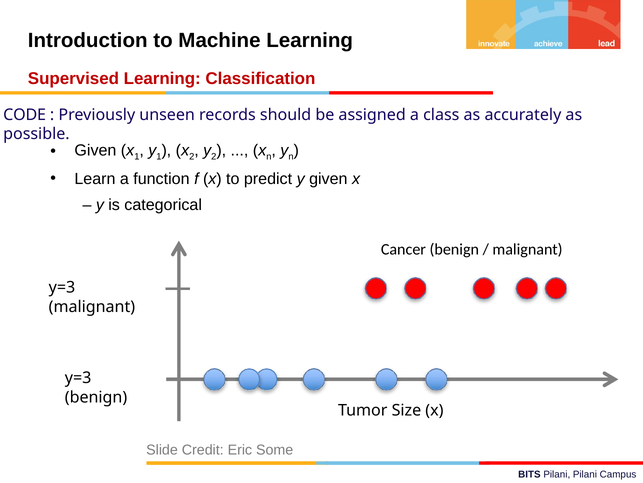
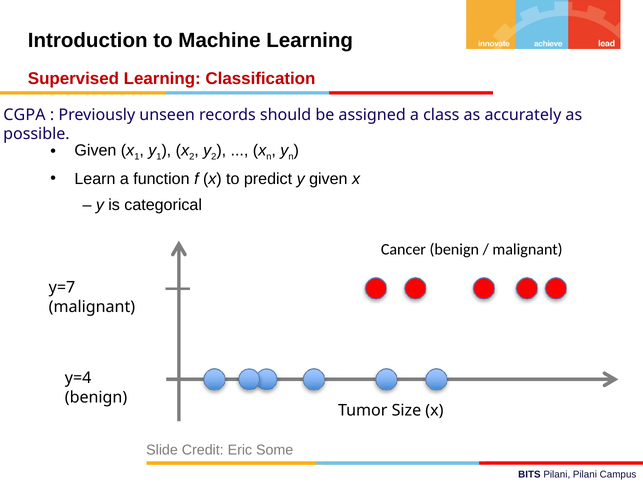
CODE: CODE -> CGPA (24, 115)
y=3: y=3 -> y=7 (62, 287)
y=3: y=3 -> y=4 (78, 378)
